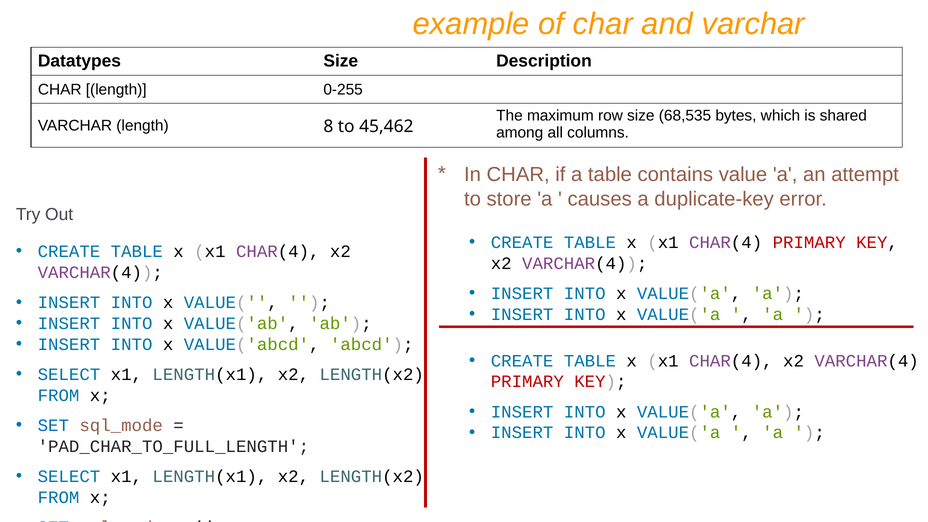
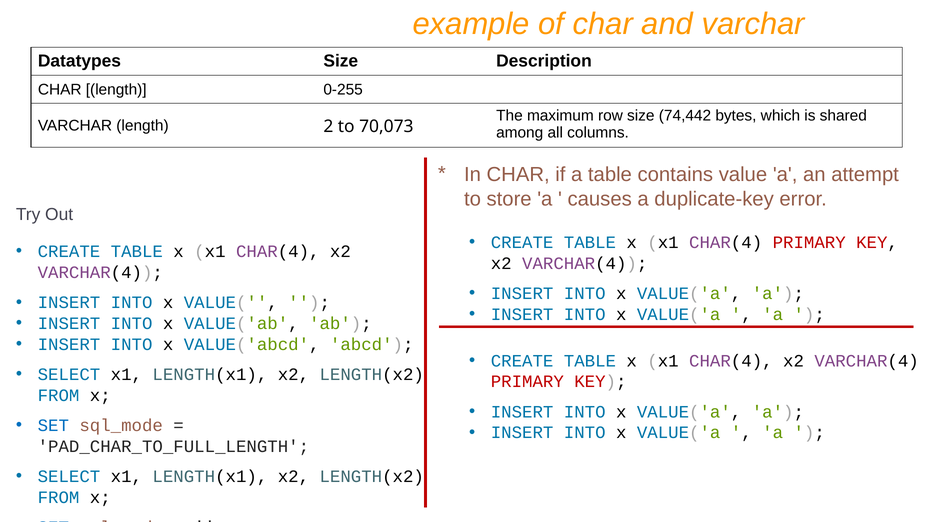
68,535: 68,535 -> 74,442 (685, 116)
8: 8 -> 2 (328, 126)
45,462: 45,462 -> 70,073 (386, 126)
